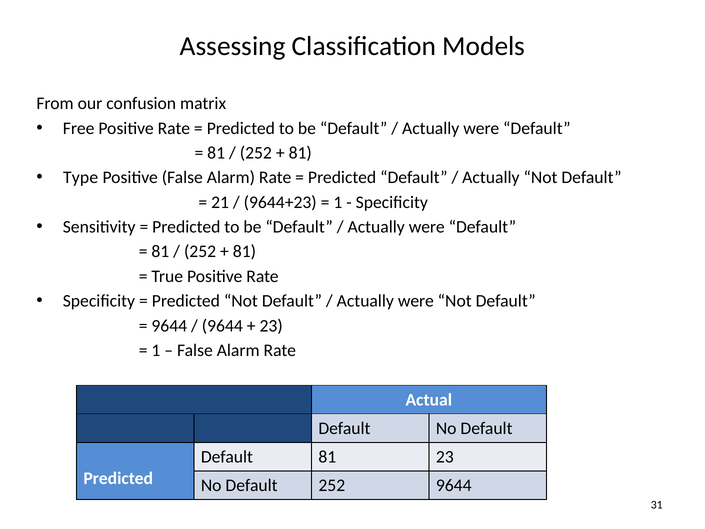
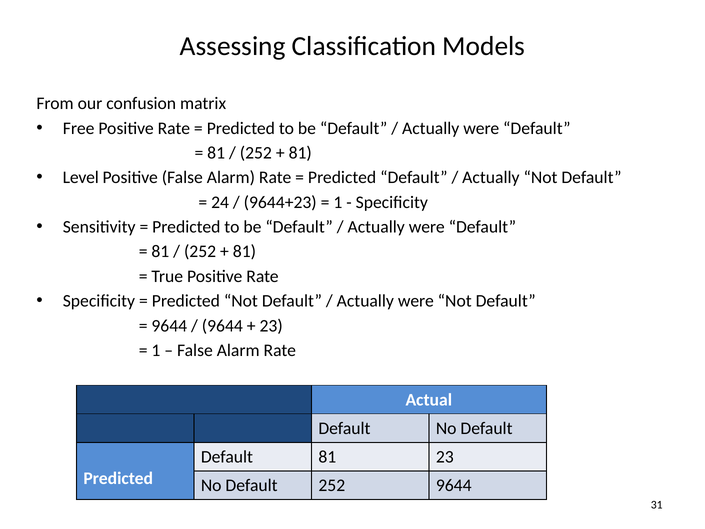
Type: Type -> Level (81, 177)
21: 21 -> 24 (220, 202)
